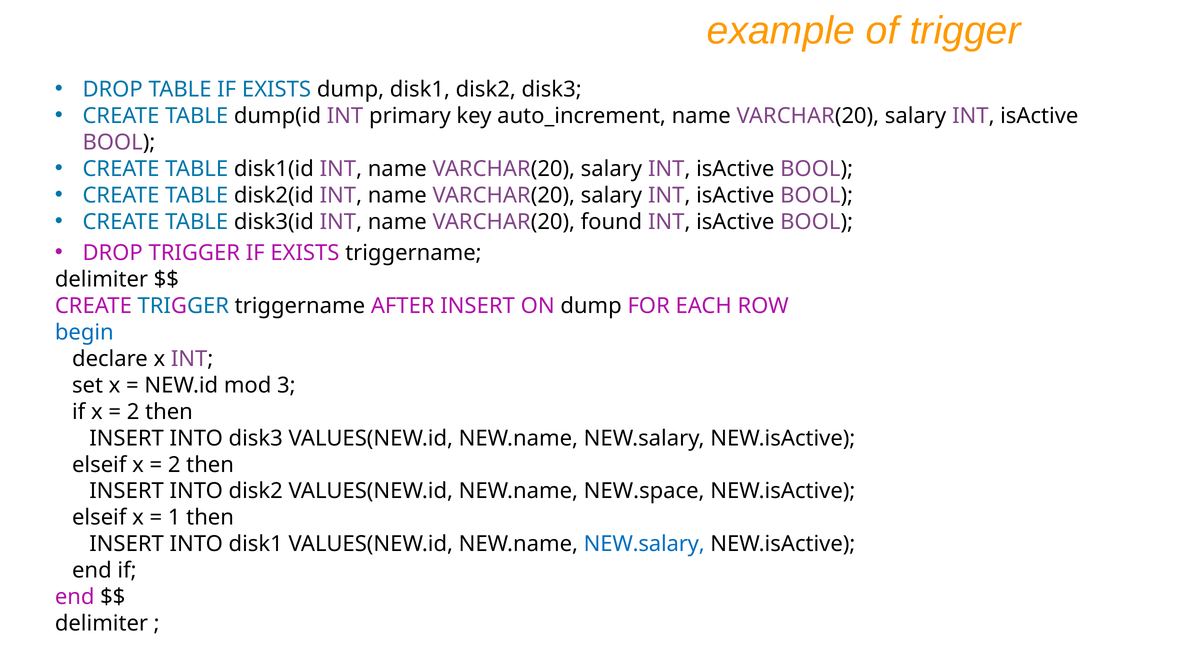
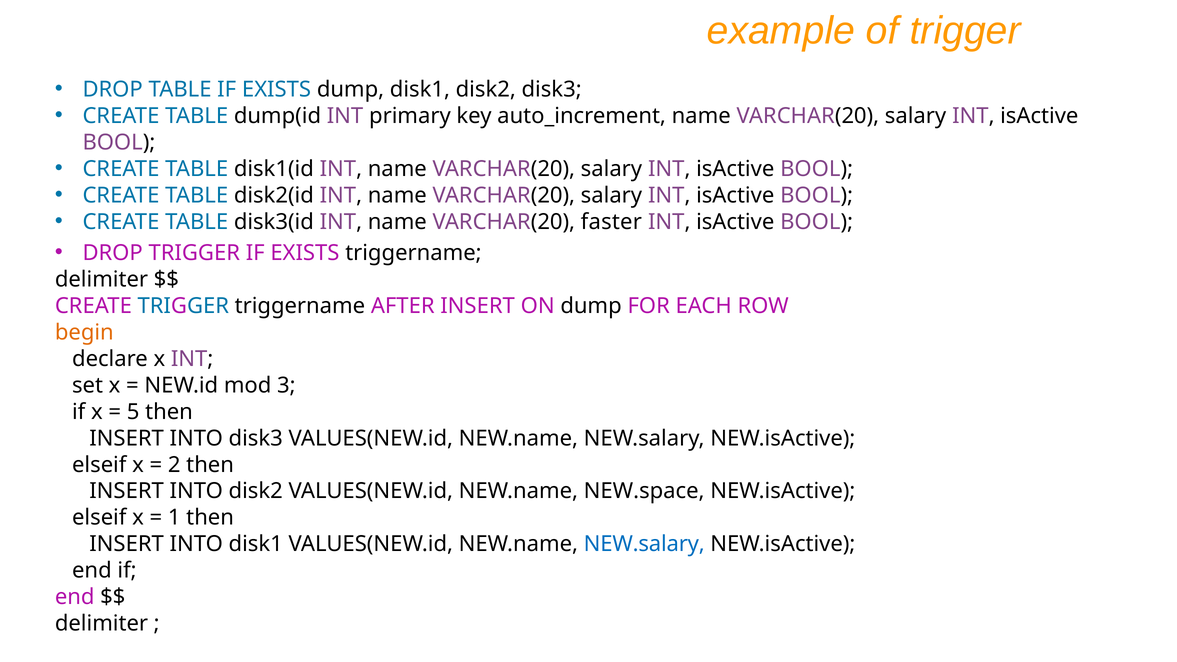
found: found -> faster (611, 222)
begin colour: blue -> orange (84, 332)
2: 2 -> 5 (133, 412)
